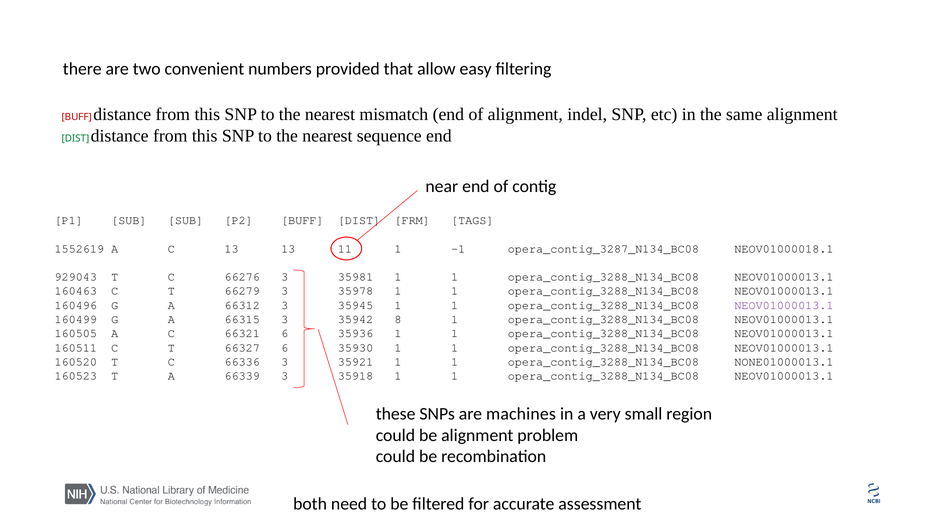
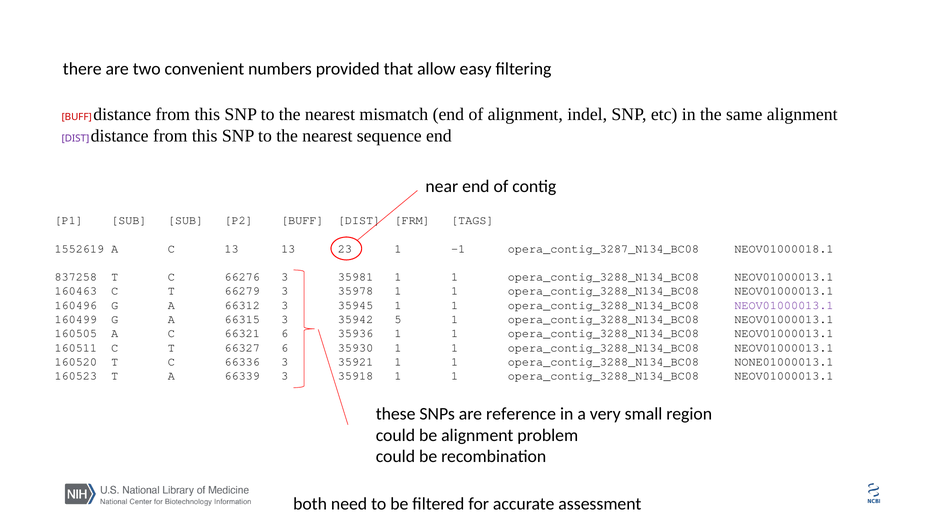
DIST colour: green -> purple (75, 138)
11: 11 -> 23 (345, 249)
929043: 929043 -> 837258 (76, 277)
8: 8 -> 5 (398, 320)
machines: machines -> reference (521, 414)
